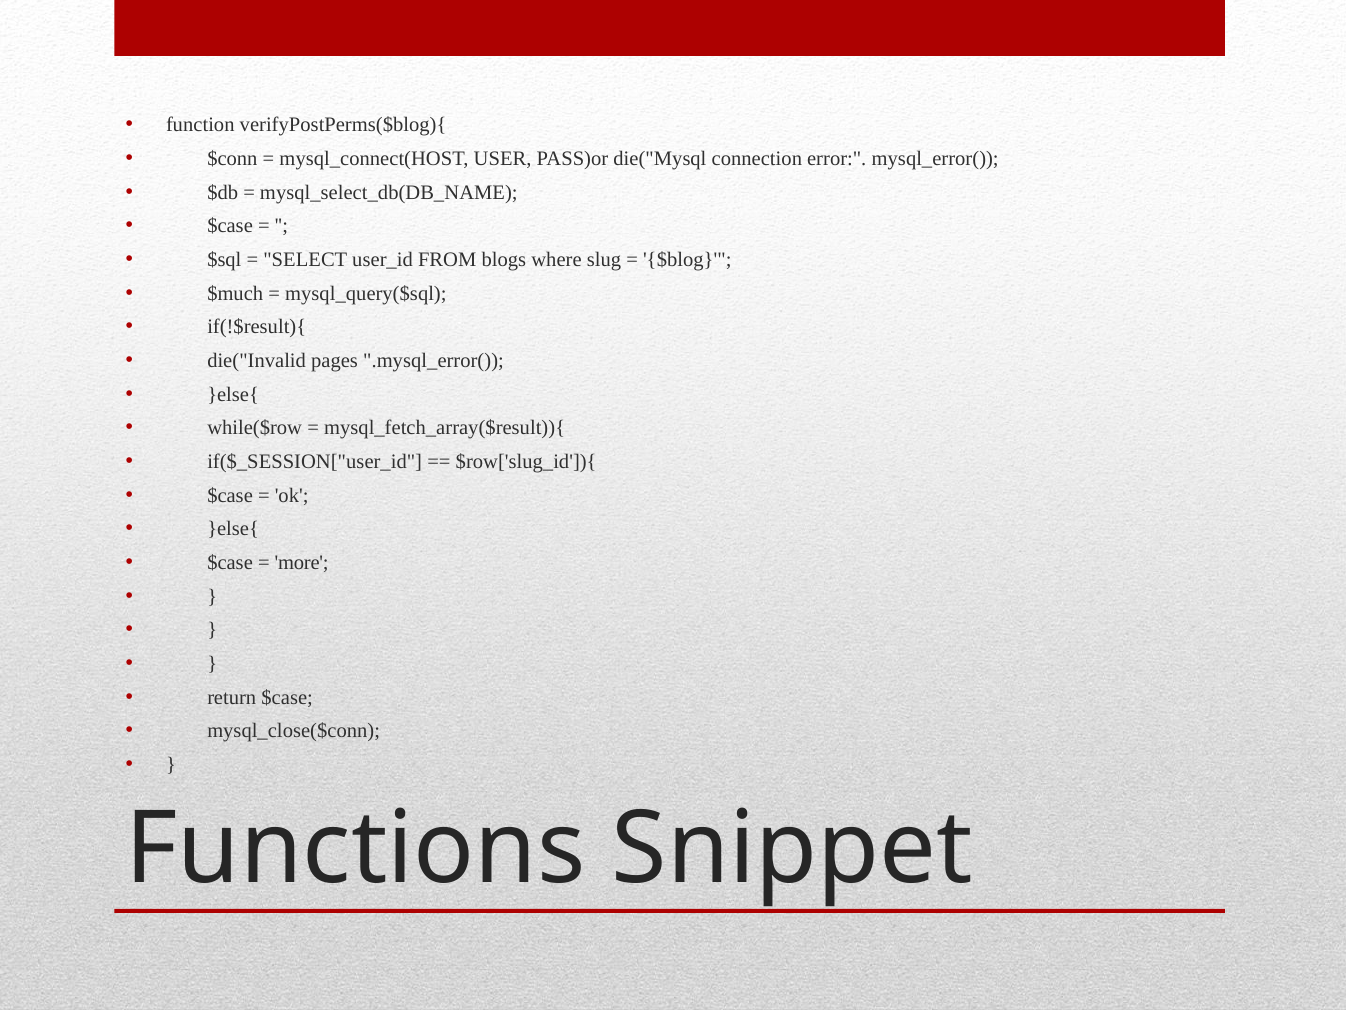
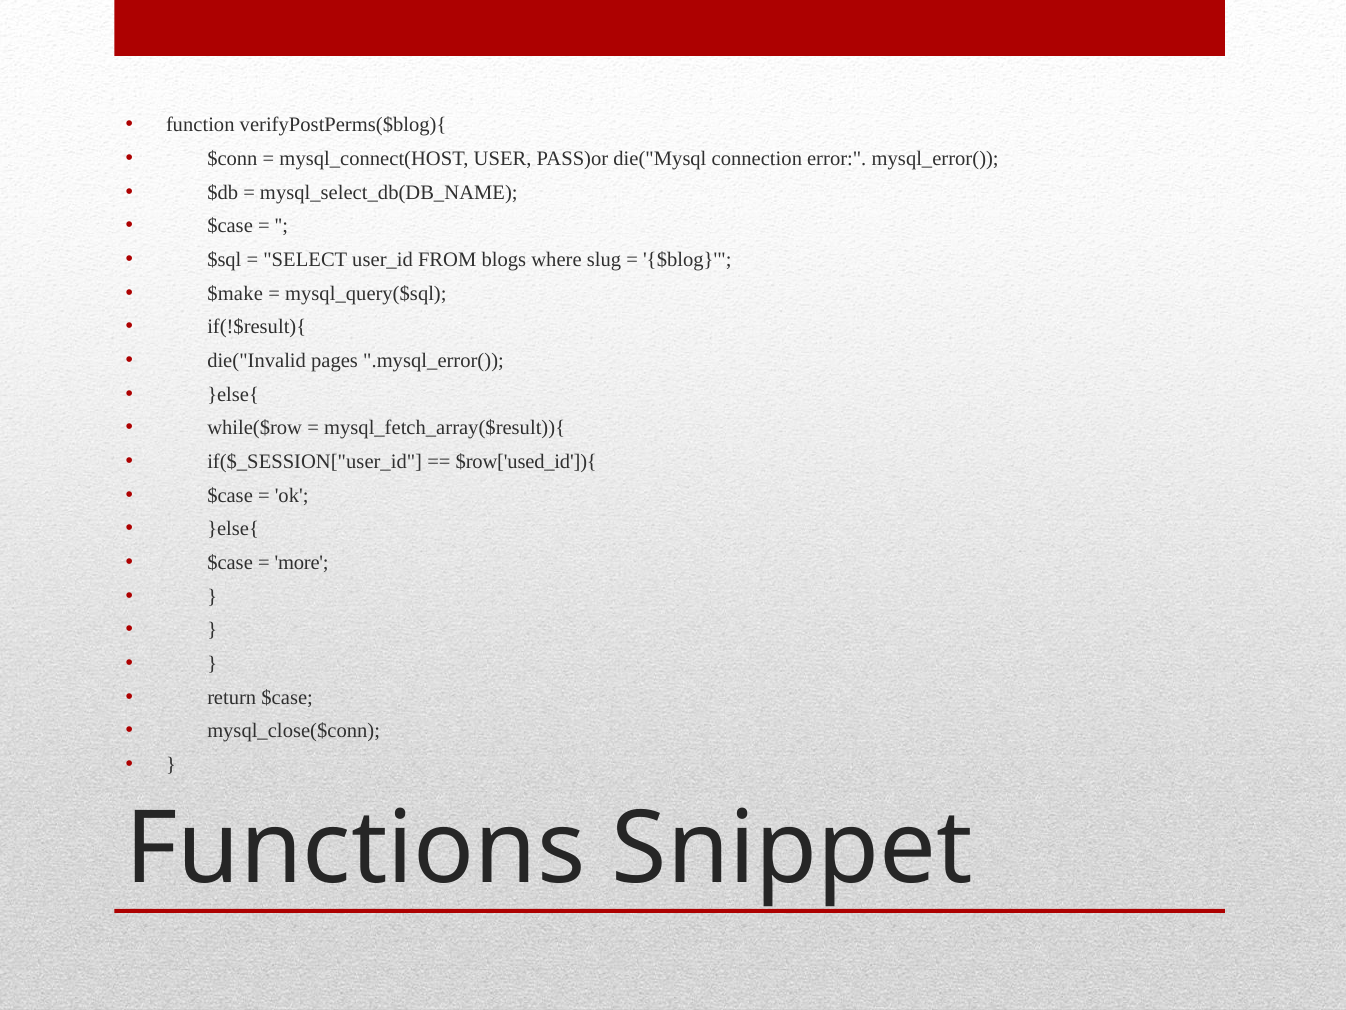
$much: $much -> $make (235, 293)
$row['slug_id']){: $row['slug_id']){ -> $row['used_id']){ (526, 462)
